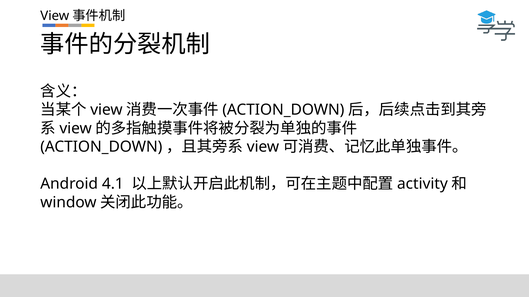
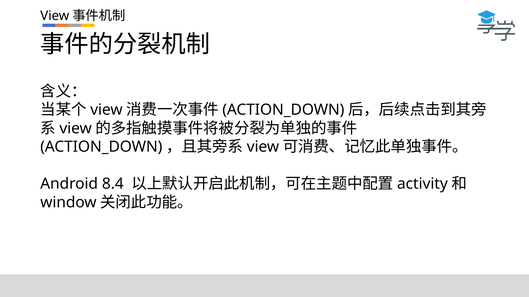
4.1: 4.1 -> 8.4 (113, 184)
